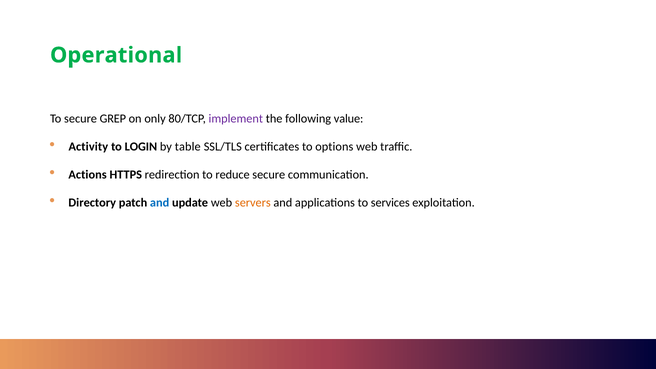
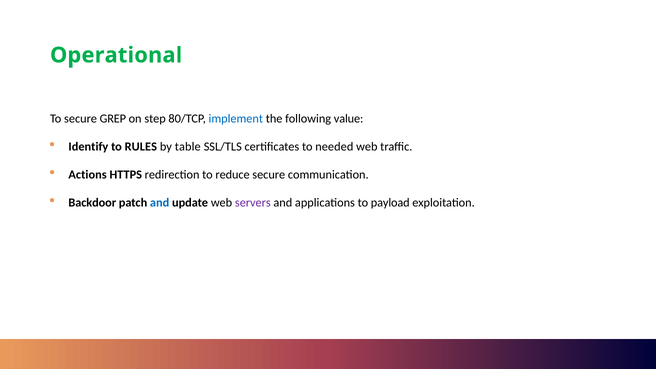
only: only -> step (155, 119)
implement colour: purple -> blue (236, 119)
Activity: Activity -> Identify (88, 147)
LOGIN: LOGIN -> RULES (141, 147)
options: options -> needed (334, 147)
Directory: Directory -> Backdoor (92, 203)
servers colour: orange -> purple (253, 203)
services: services -> payload (390, 203)
